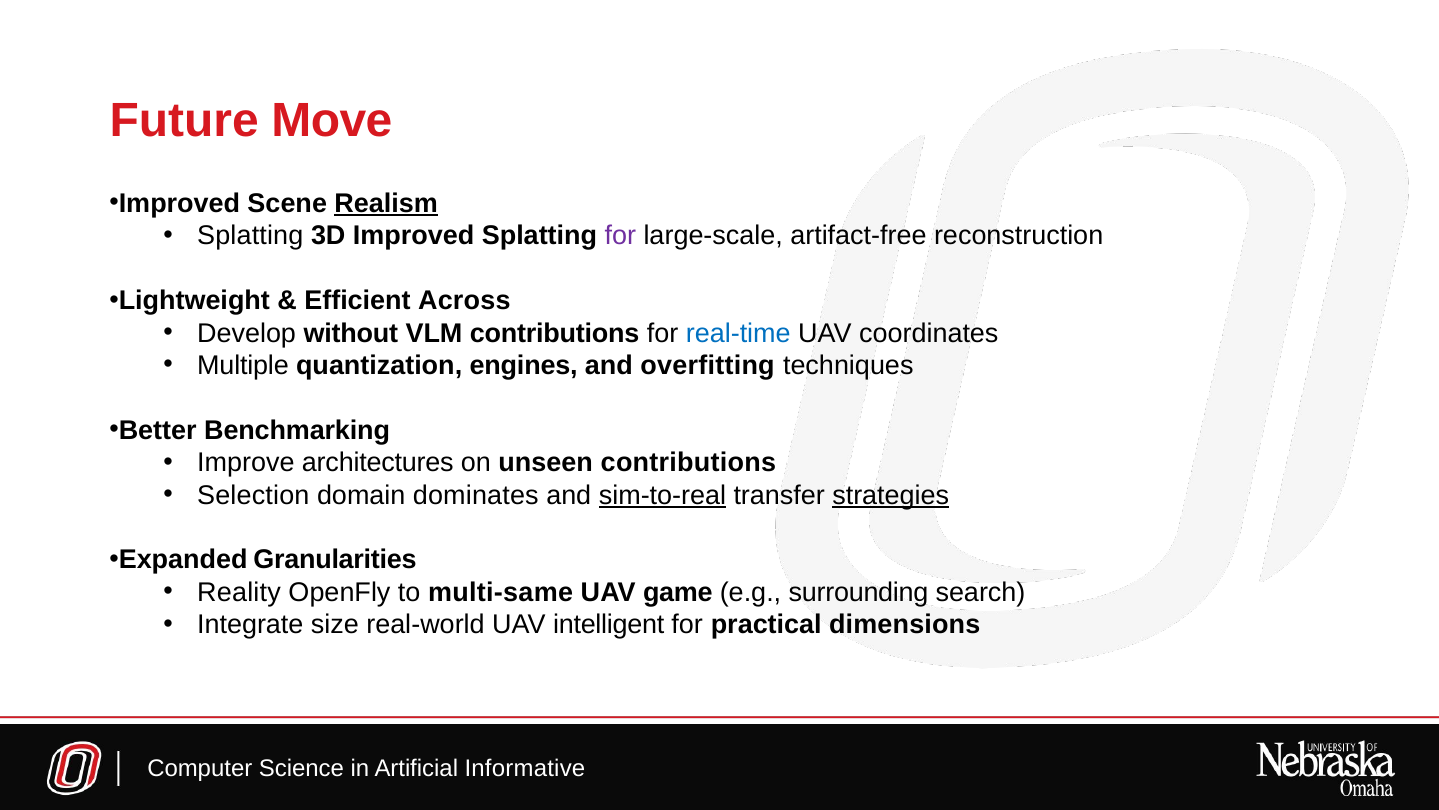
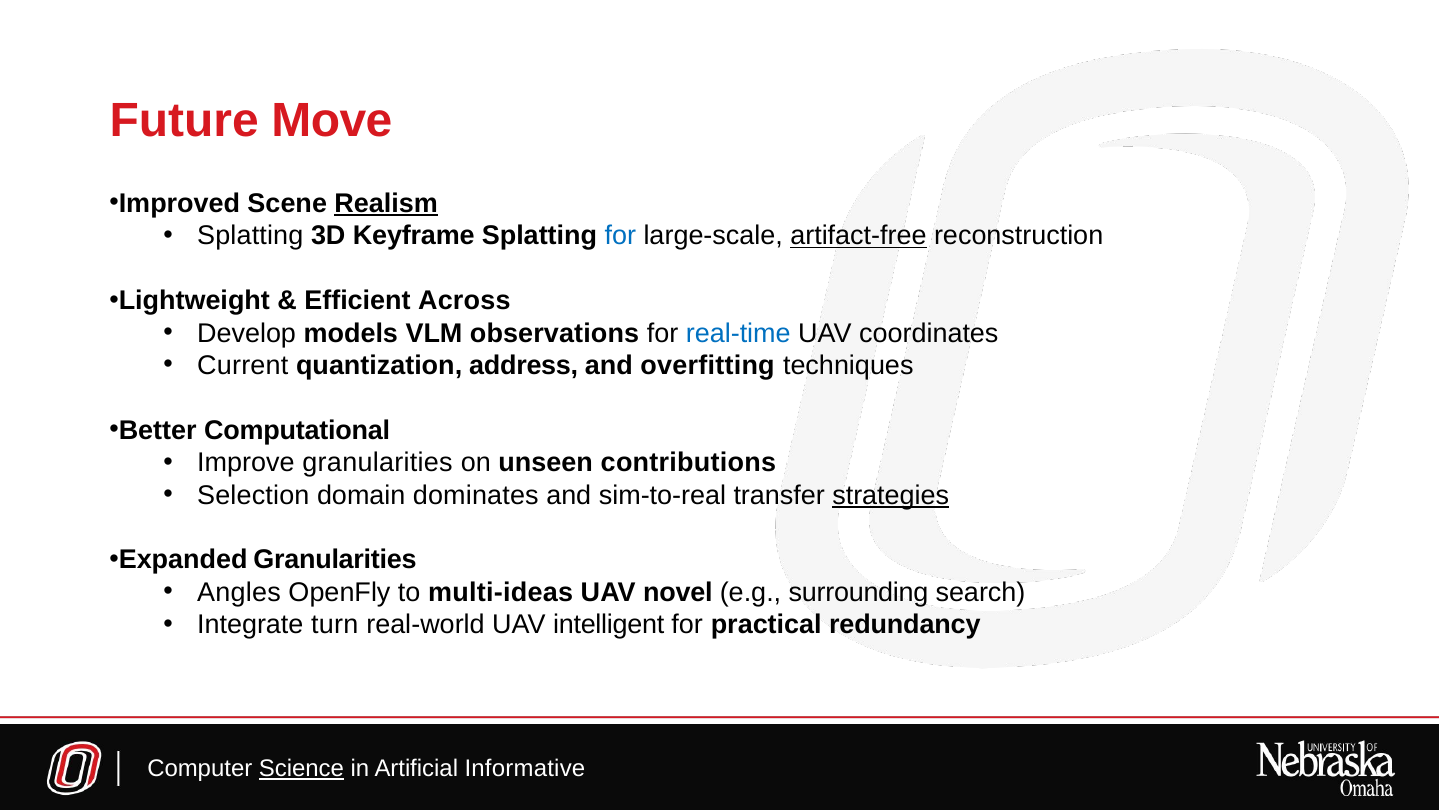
3D Improved: Improved -> Keyframe (414, 236)
for colour: purple -> blue (620, 236)
artifact-free underline: none -> present (858, 236)
without: without -> models (351, 333)
VLM contributions: contributions -> observations (555, 333)
Multiple: Multiple -> Current (243, 365)
engines: engines -> address (524, 365)
Benchmarking: Benchmarking -> Computational (297, 430)
Improve architectures: architectures -> granularities (378, 462)
sim-to-real underline: present -> none (662, 495)
Reality: Reality -> Angles (239, 592)
multi-same: multi-same -> multi-ideas (501, 592)
game: game -> novel (678, 592)
size: size -> turn (335, 624)
dimensions: dimensions -> redundancy (905, 624)
Science underline: none -> present (301, 768)
